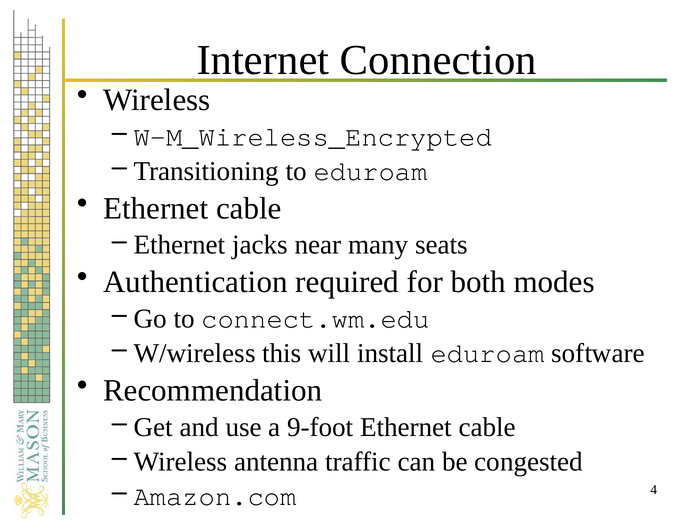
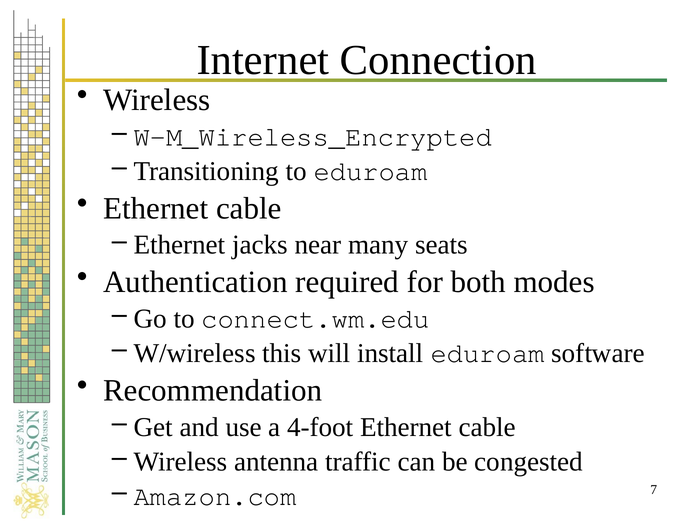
9-foot: 9-foot -> 4-foot (320, 427)
4: 4 -> 7 (654, 490)
